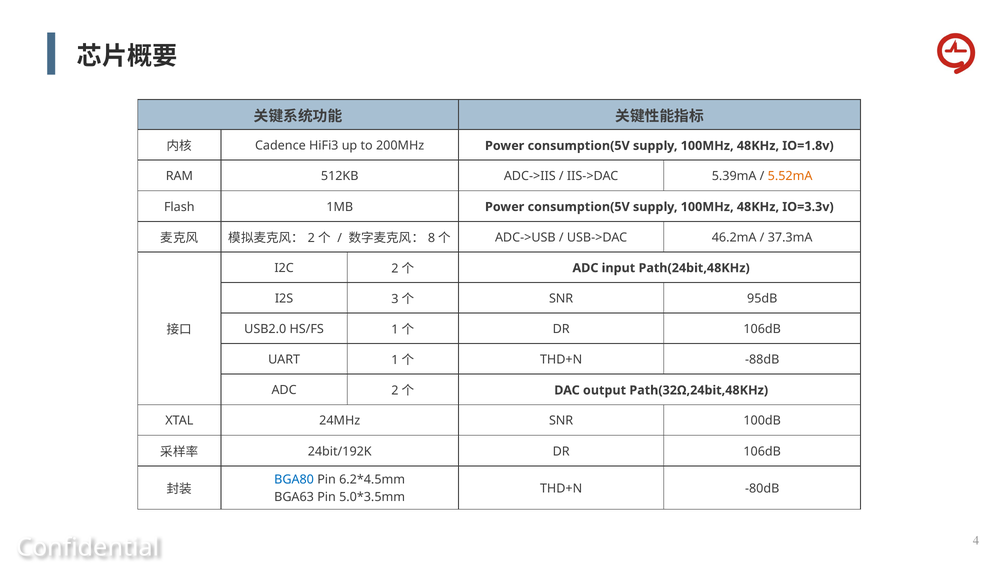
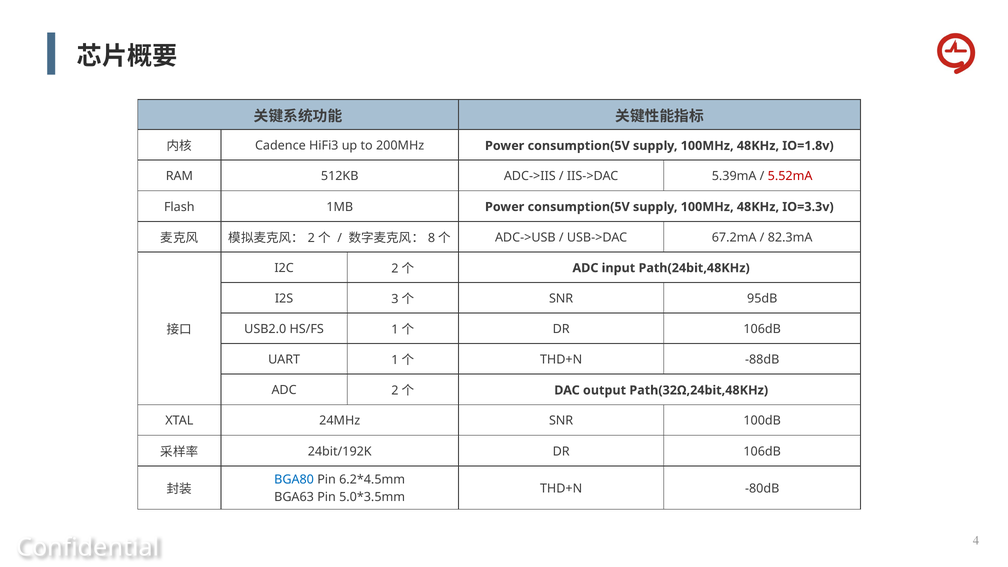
5.52mA colour: orange -> red (790, 176)
46.2mA: 46.2mA -> 67.2mA (734, 237)
37.3mA: 37.3mA -> 82.3mA (790, 237)
